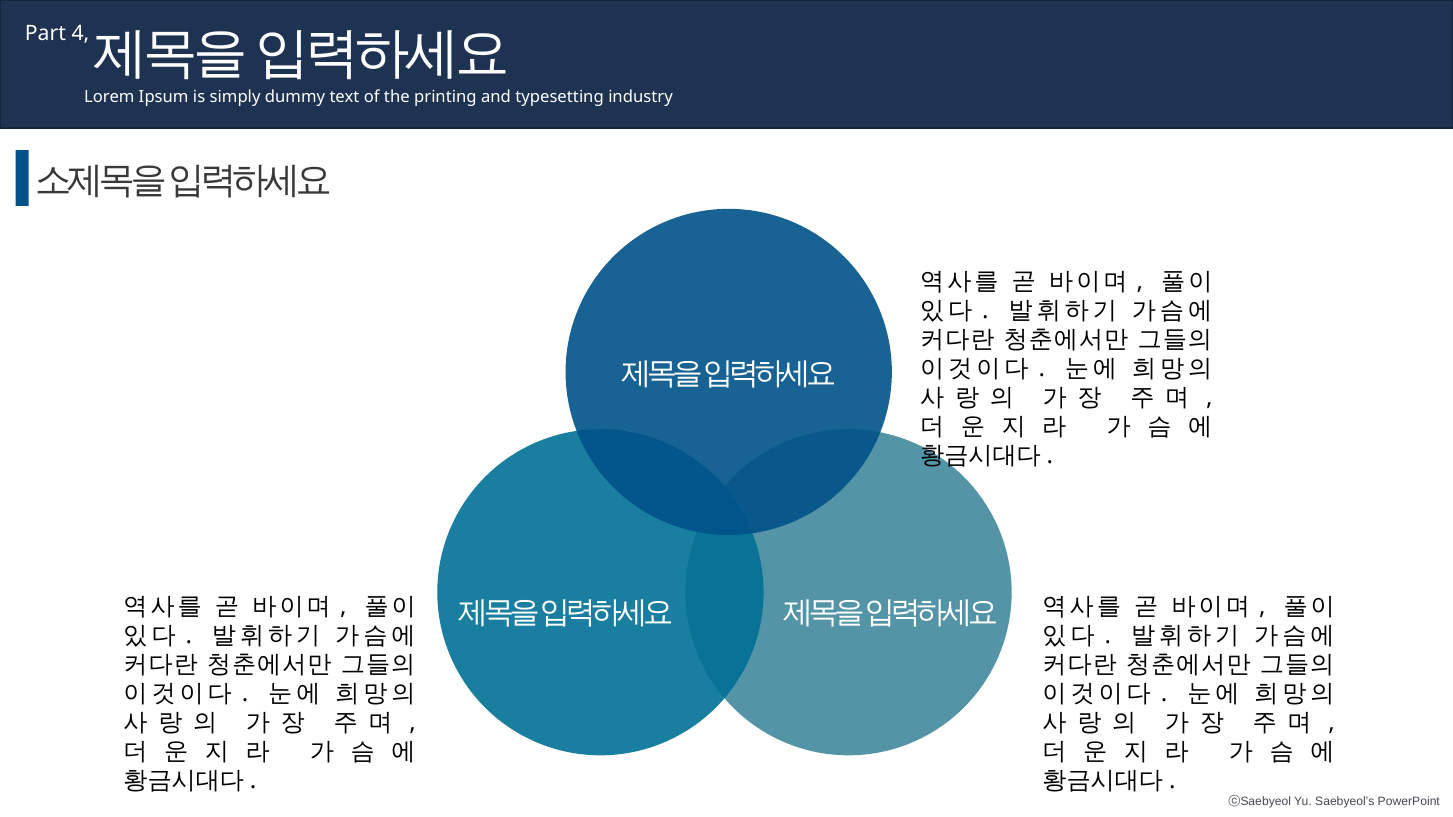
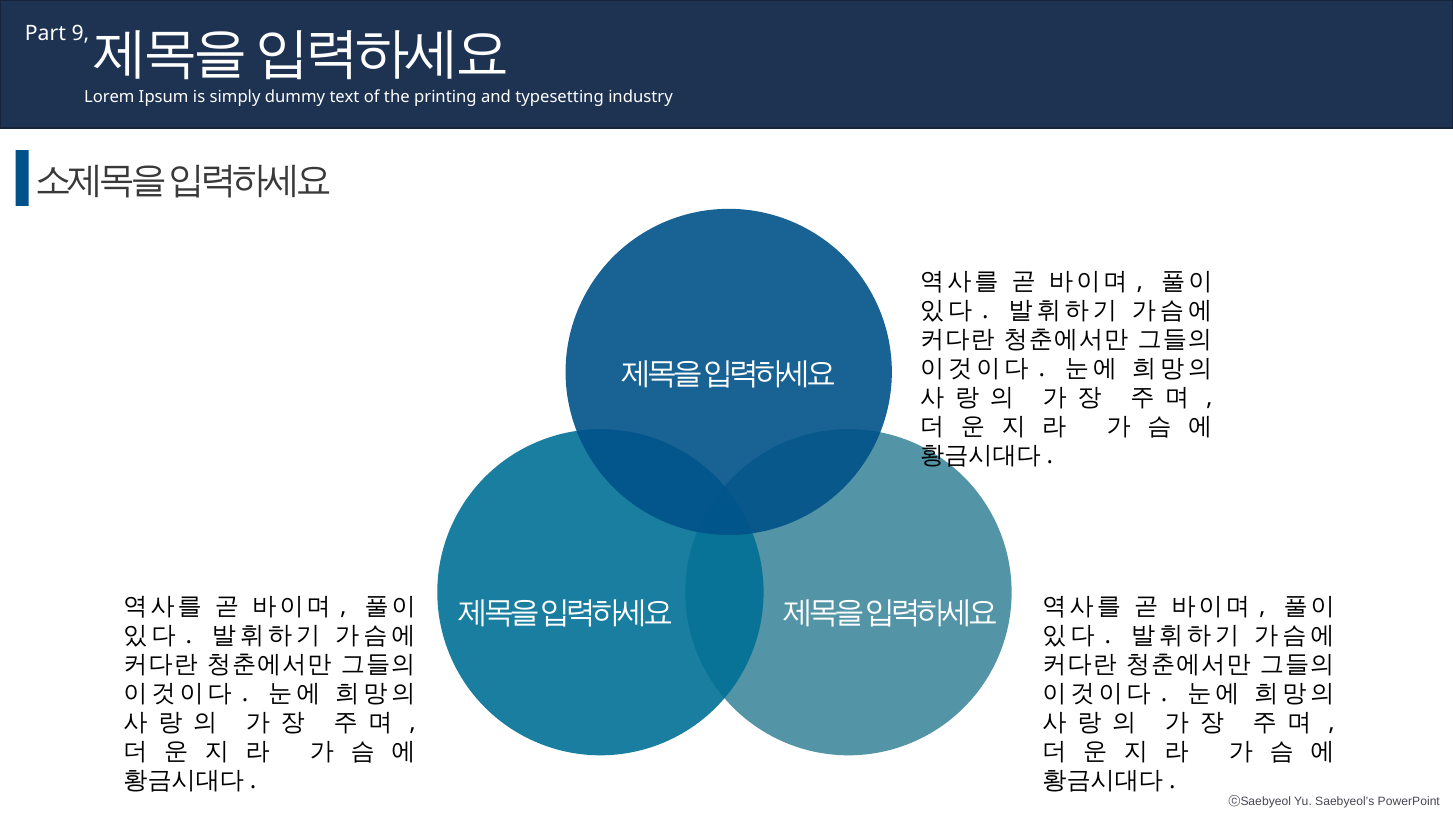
4: 4 -> 9 (80, 34)
